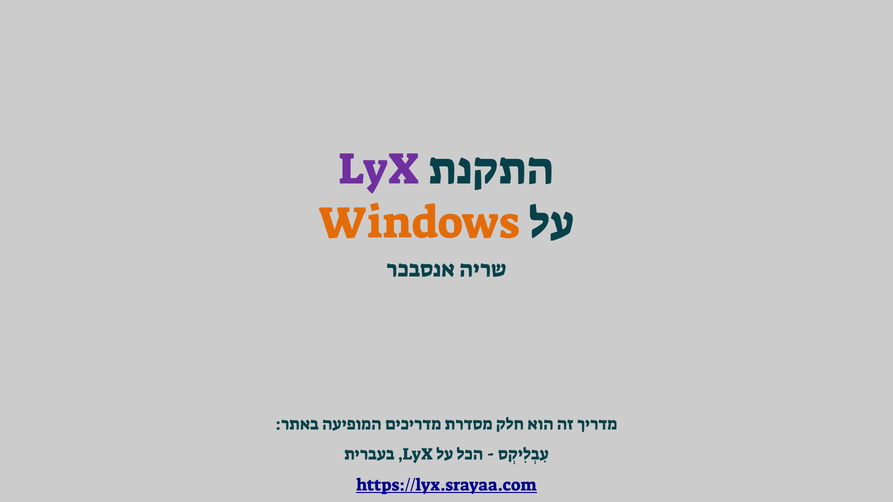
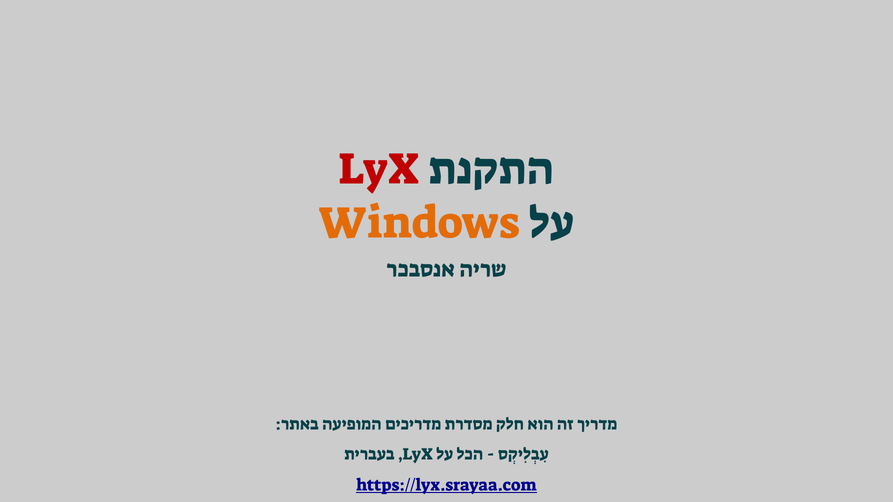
LyX colour: purple -> red (379, 169)
